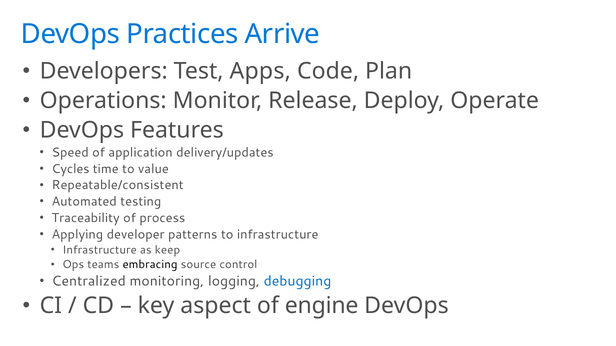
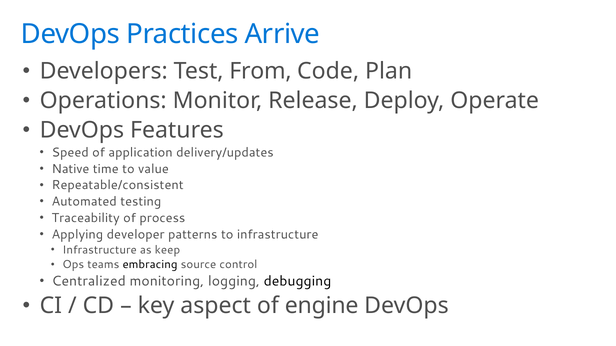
Apps: Apps -> From (260, 71)
Cycles: Cycles -> Native (70, 169)
debugging colour: blue -> black (297, 282)
